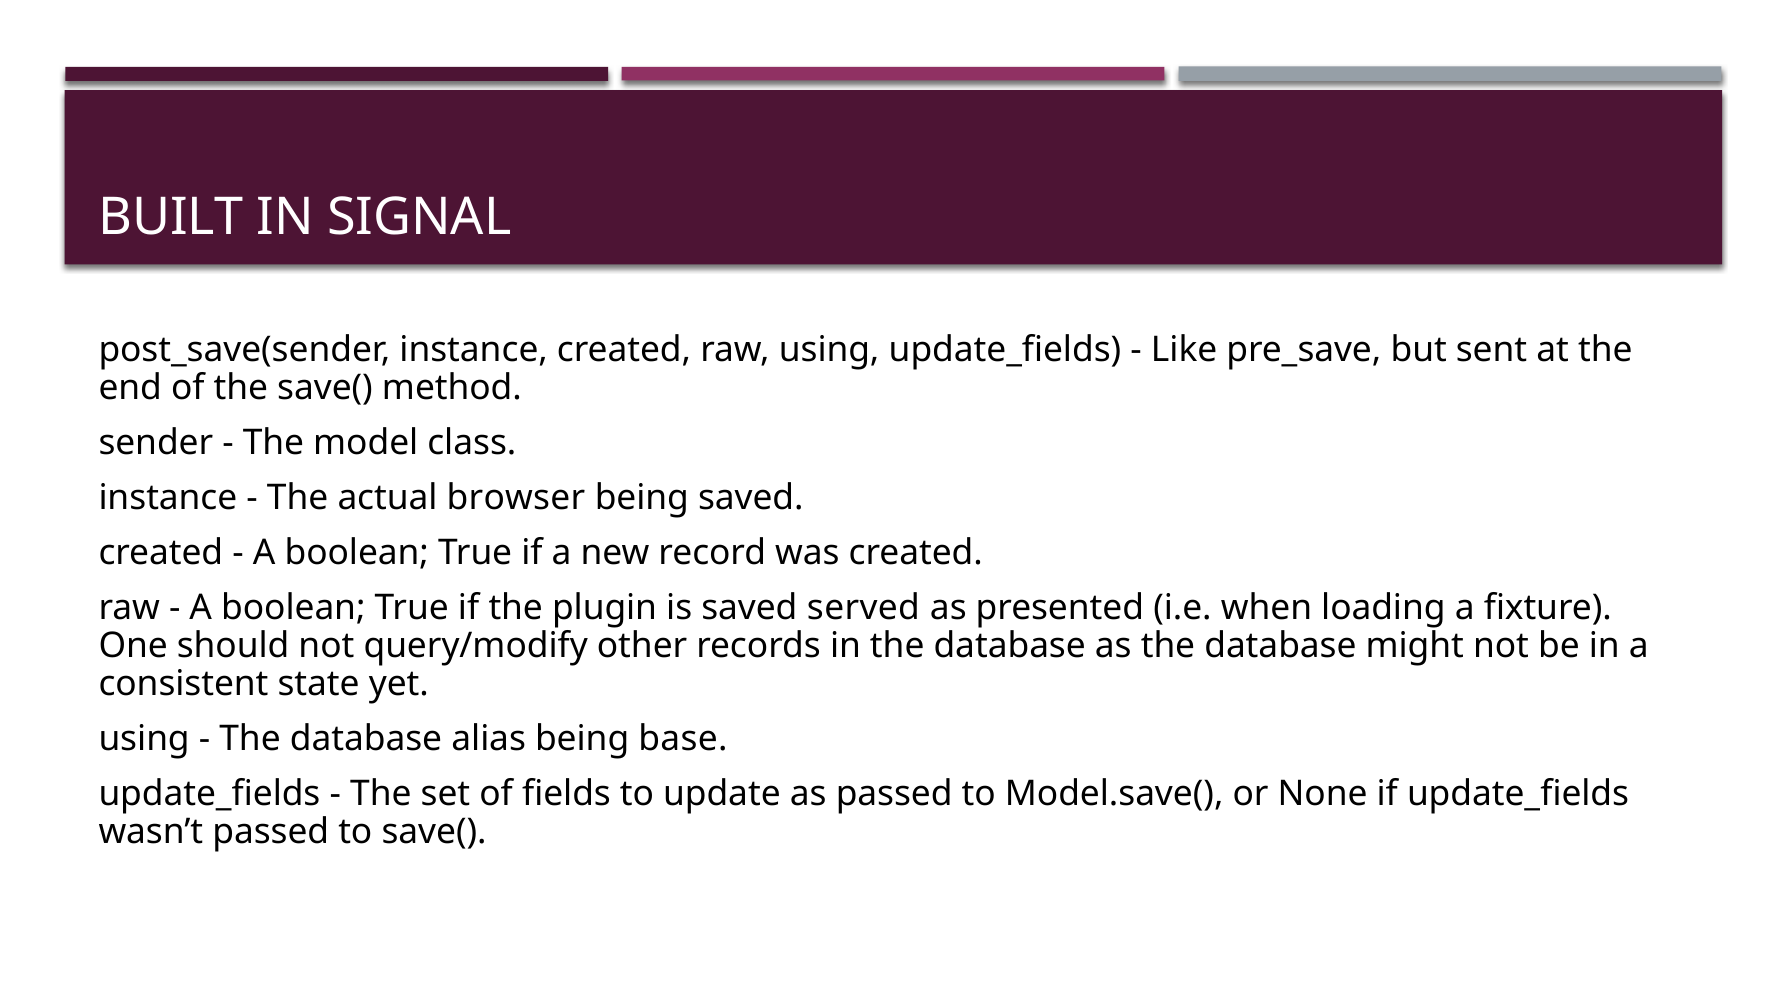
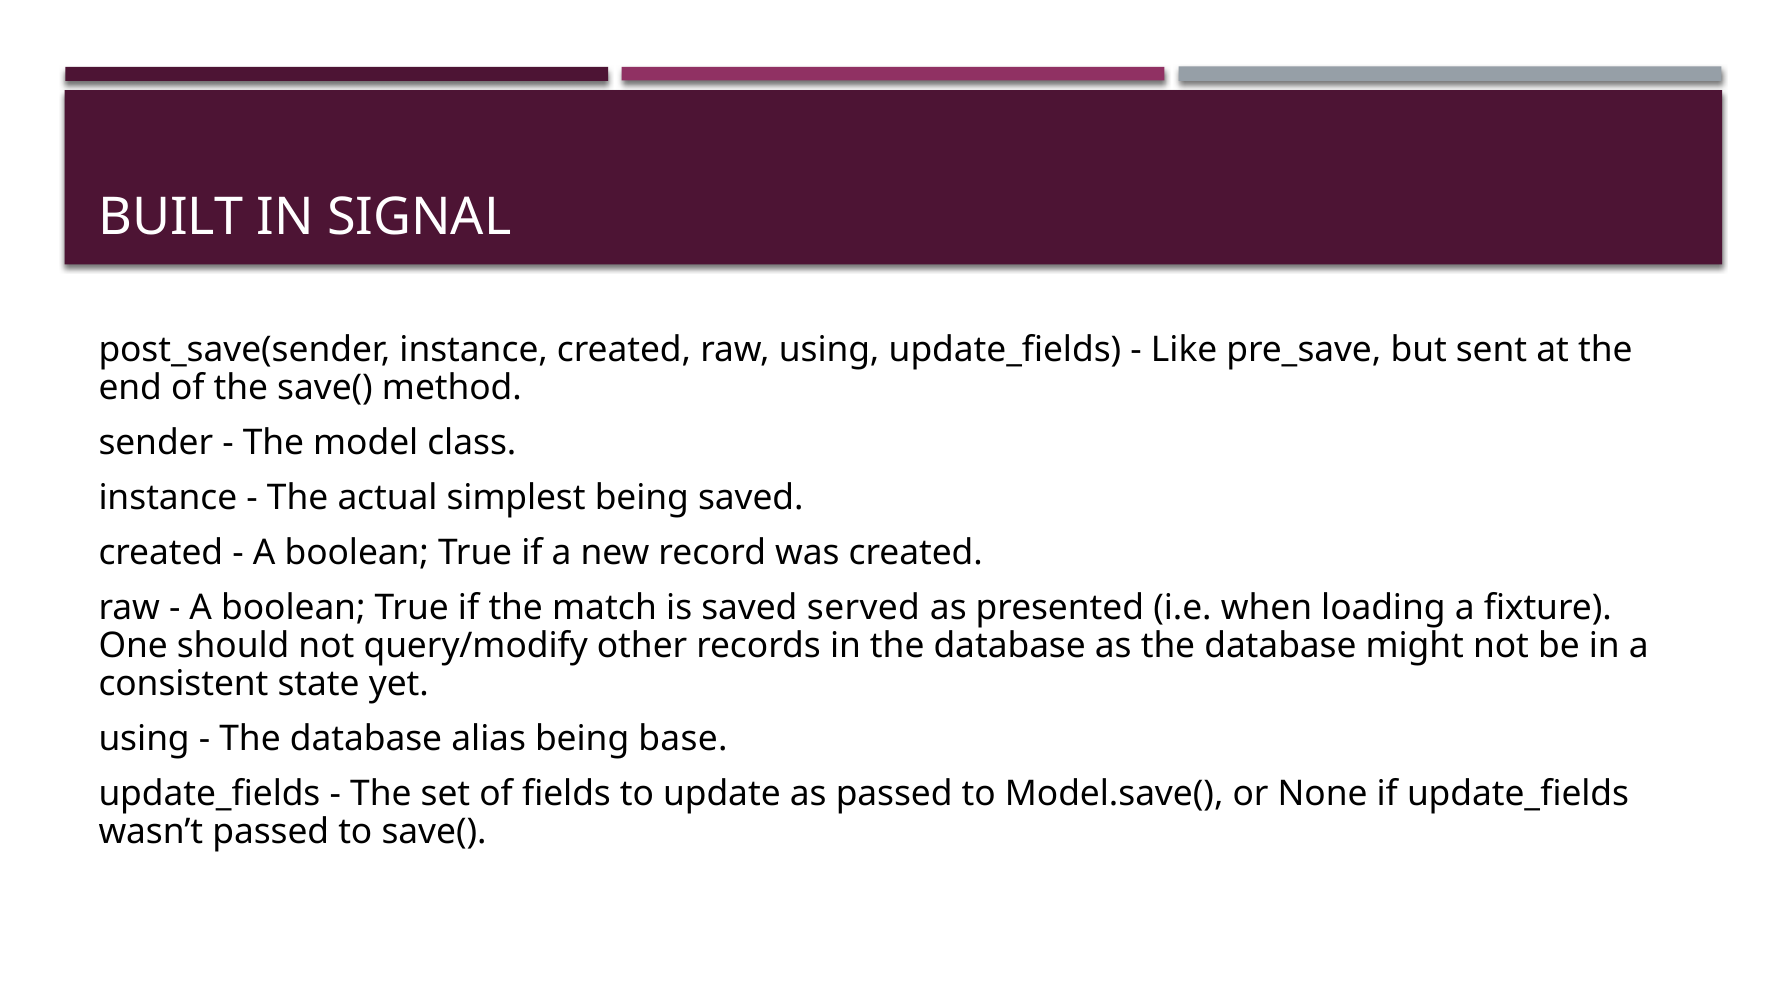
browser: browser -> simplest (516, 498)
plugin: plugin -> match (604, 608)
